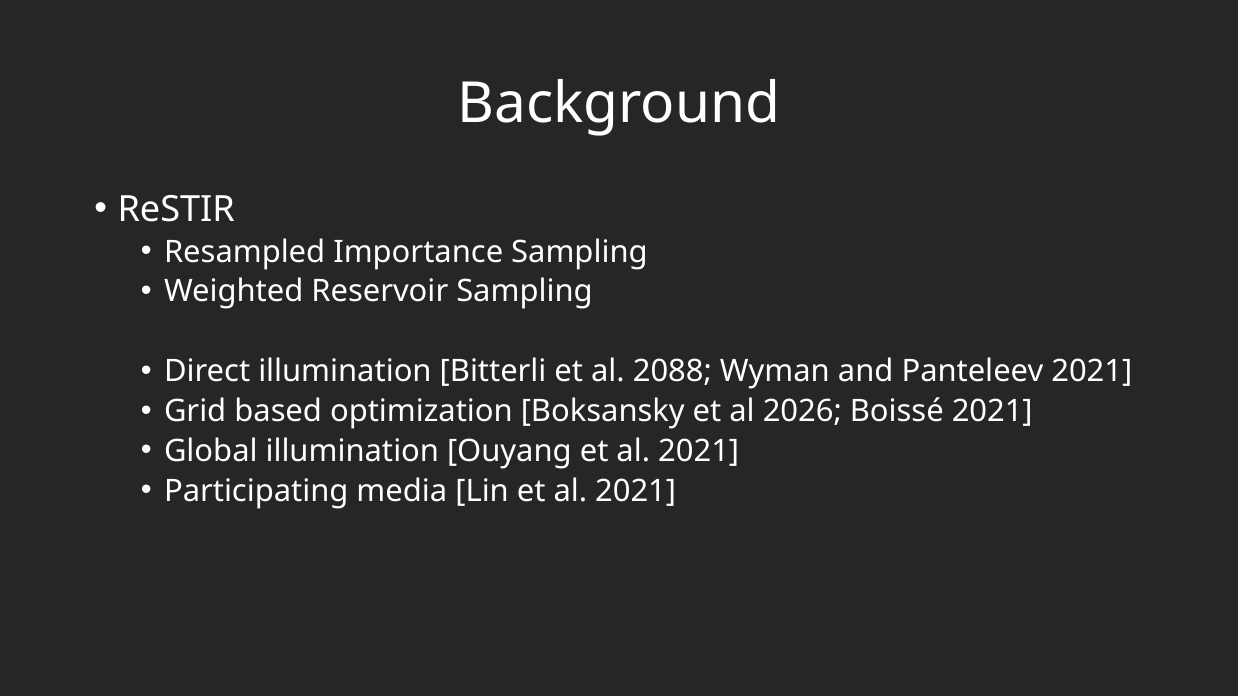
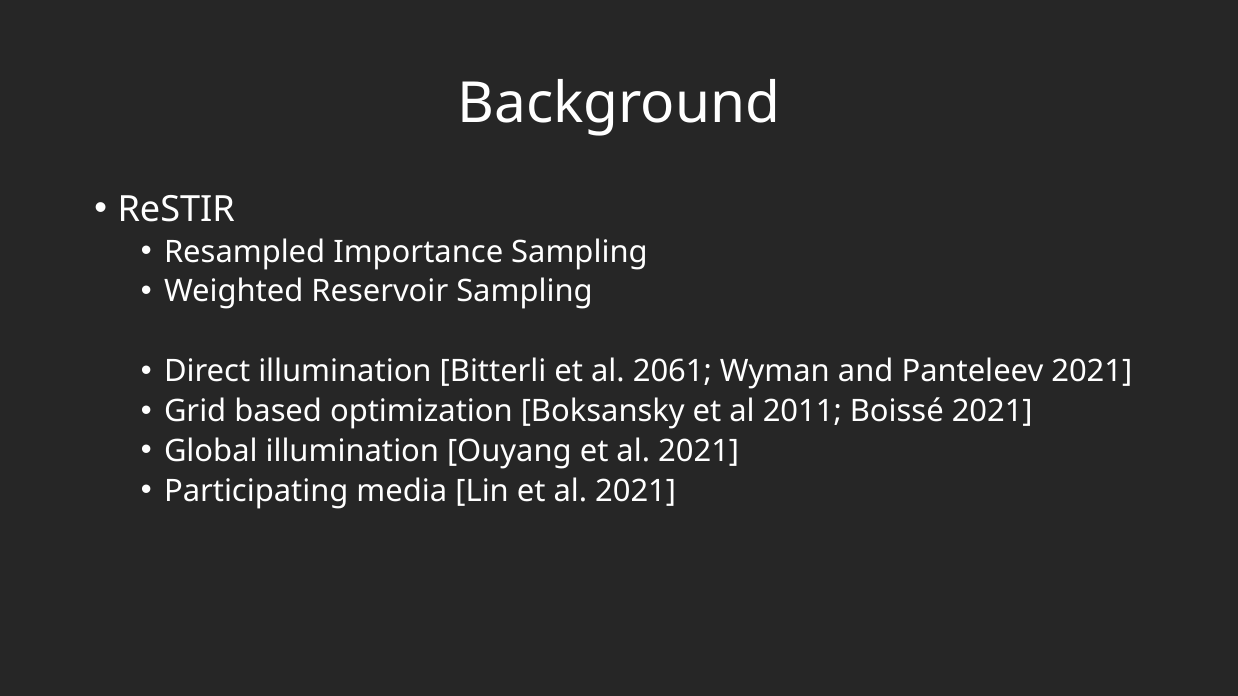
2088: 2088 -> 2061 (672, 372)
2026: 2026 -> 2011 (802, 411)
